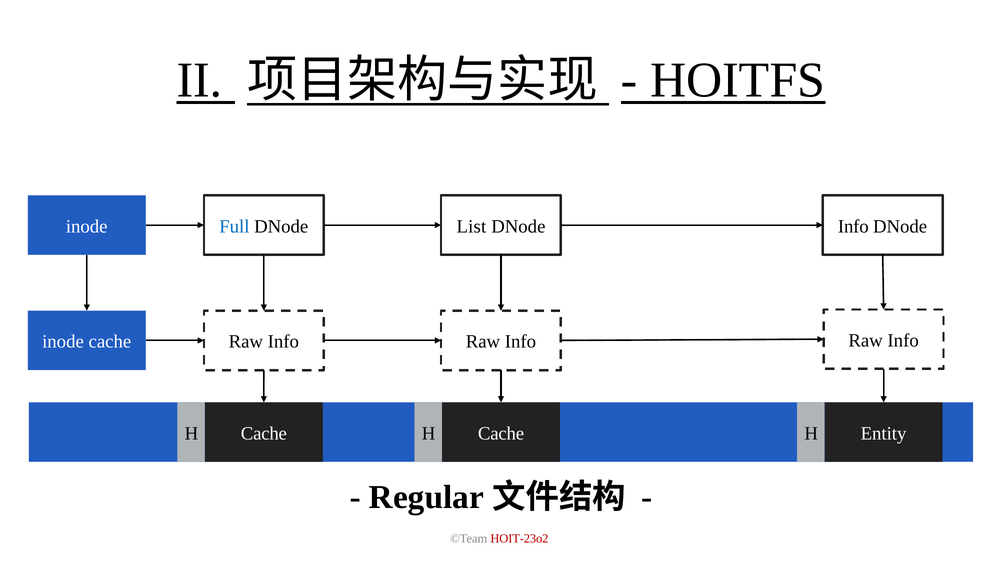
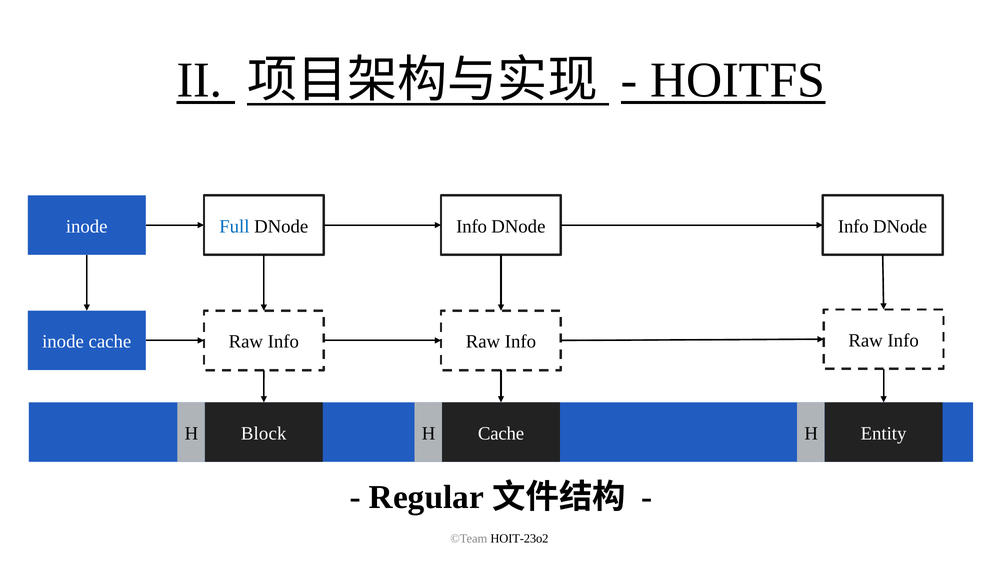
inode List: List -> Info (472, 226)
Cache: Cache -> Block (264, 433)
HOIT-23o2 colour: red -> black (519, 538)
